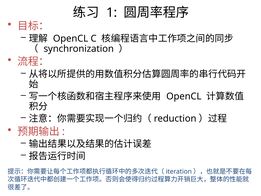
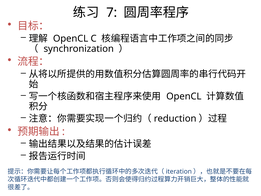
1: 1 -> 7 (112, 13)
